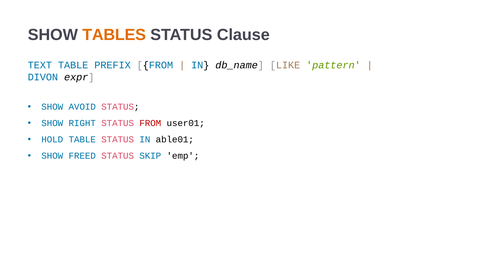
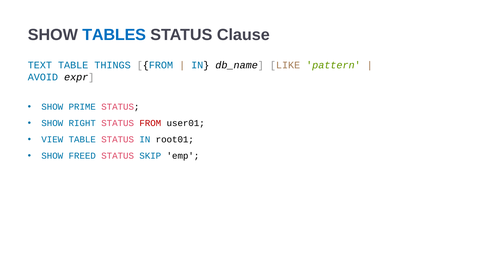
TABLES colour: orange -> blue (114, 35)
PREFIX: PREFIX -> THINGS (113, 65)
DIVON: DIVON -> AVOID (43, 77)
AVOID: AVOID -> PRIME (82, 107)
HOLD: HOLD -> VIEW (52, 140)
able01: able01 -> root01 (175, 140)
